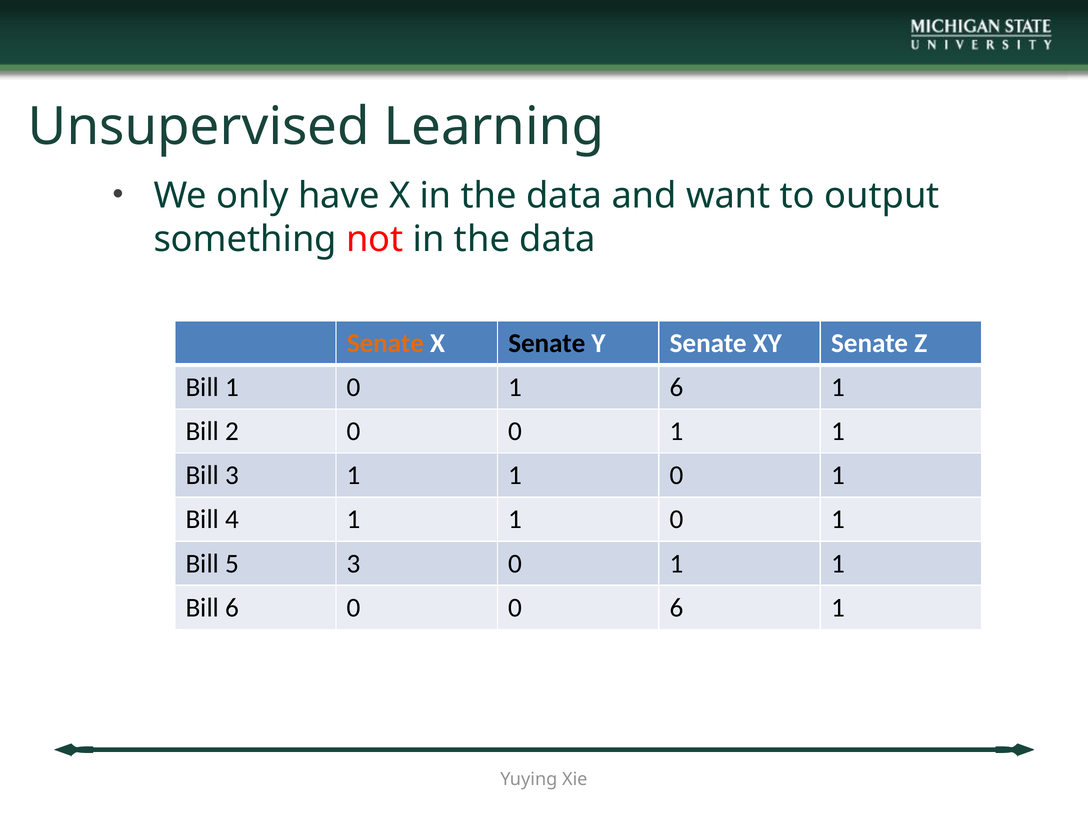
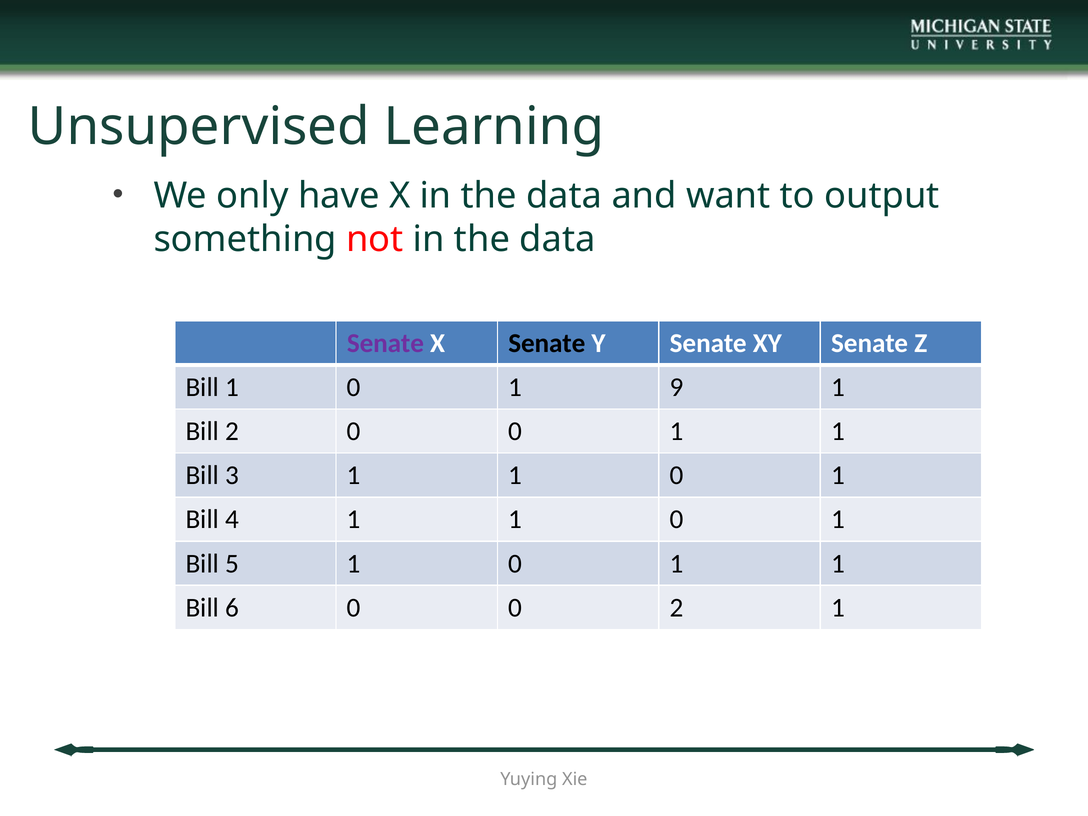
Senate colour: orange -> purple (385, 343)
1 6: 6 -> 9 (677, 387)
5 3: 3 -> 1 (354, 564)
0 6: 6 -> 2 (677, 608)
